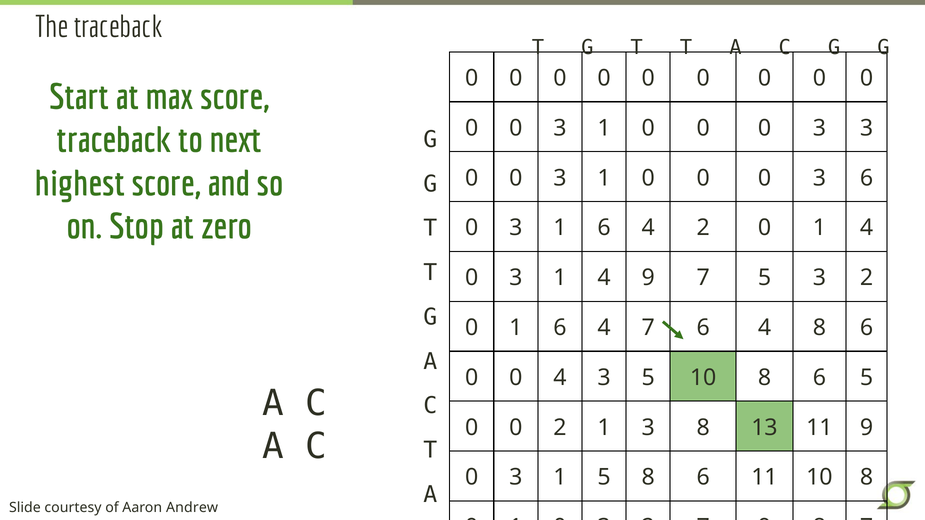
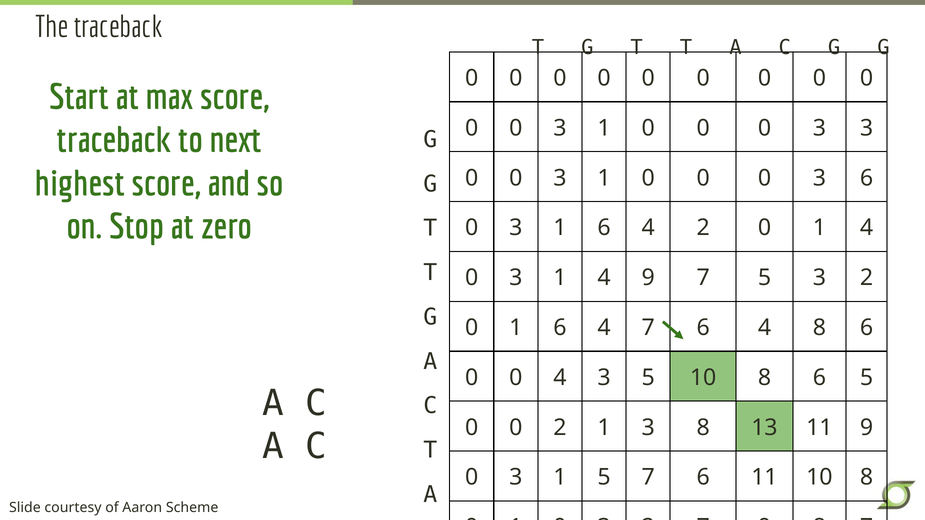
5 8: 8 -> 7 (648, 478)
Andrew: Andrew -> Scheme (192, 508)
